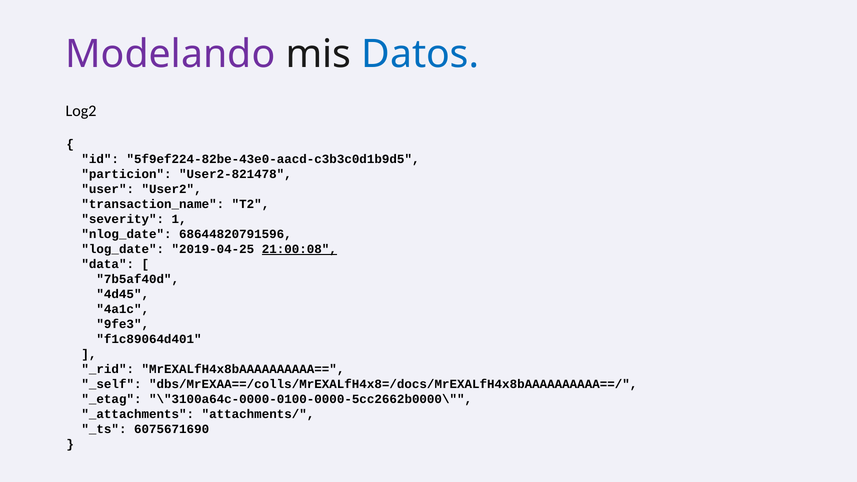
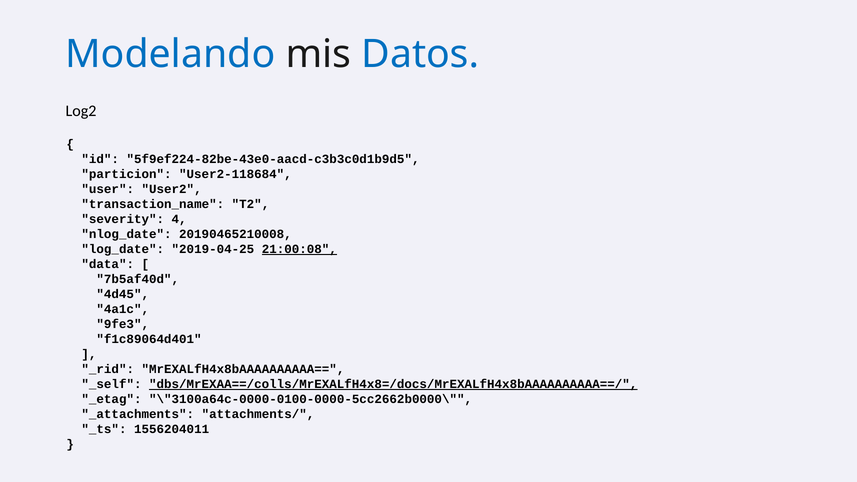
Modelando colour: purple -> blue (170, 54)
User2-821478: User2-821478 -> User2-118684 (235, 174)
1: 1 -> 4 (179, 219)
68644820791596: 68644820791596 -> 20190465210008 (235, 234)
dbs/MrEXAA==/colls/MrEXALfH4x8=/docs/MrEXALfH4x8bAAAAAAAAAA==/ underline: none -> present (393, 384)
6075671690: 6075671690 -> 1556204011 (172, 429)
